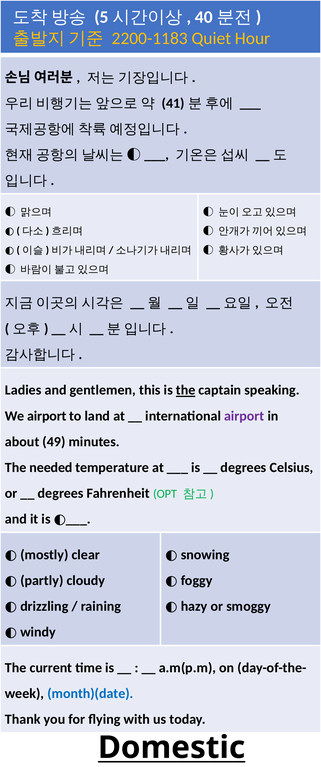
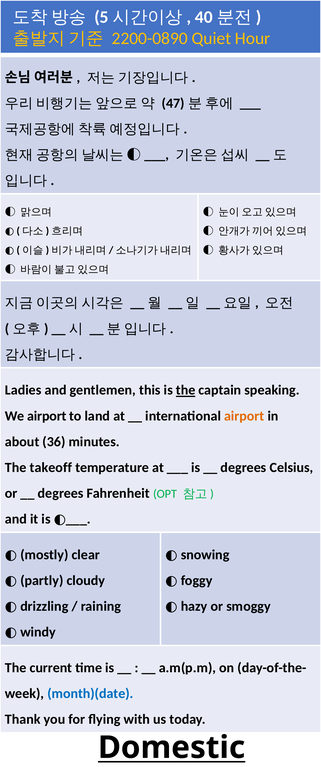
2200-1183: 2200-1183 -> 2200-0890 (150, 38)
41: 41 -> 47 (173, 103)
airport colour: purple -> orange (244, 416)
49: 49 -> 36 (54, 442)
needed: needed -> takeoff (51, 468)
